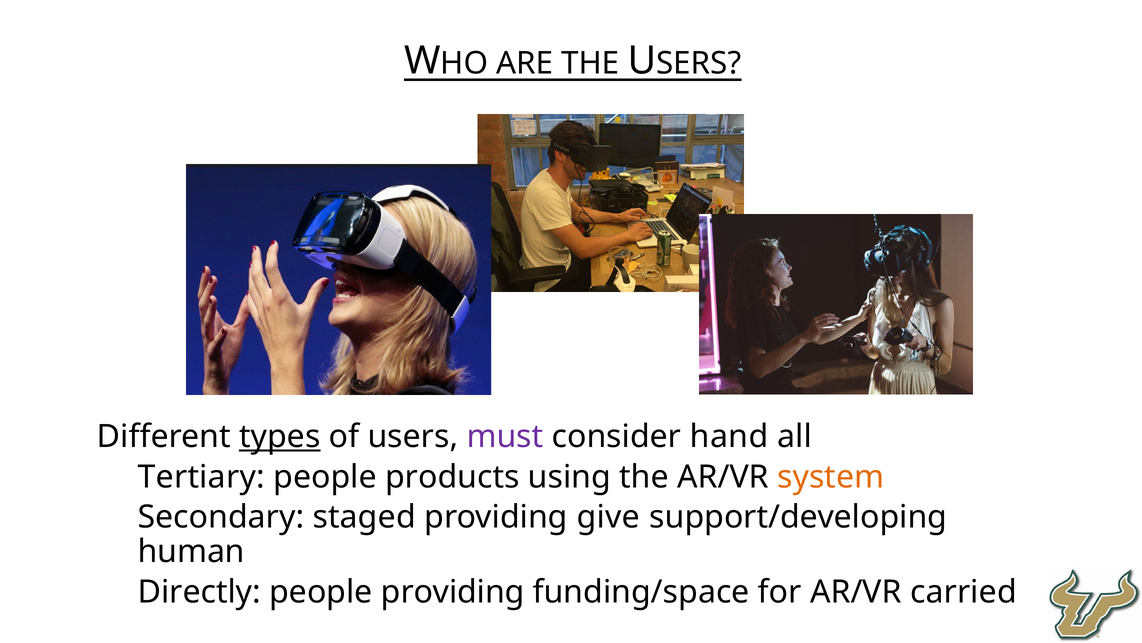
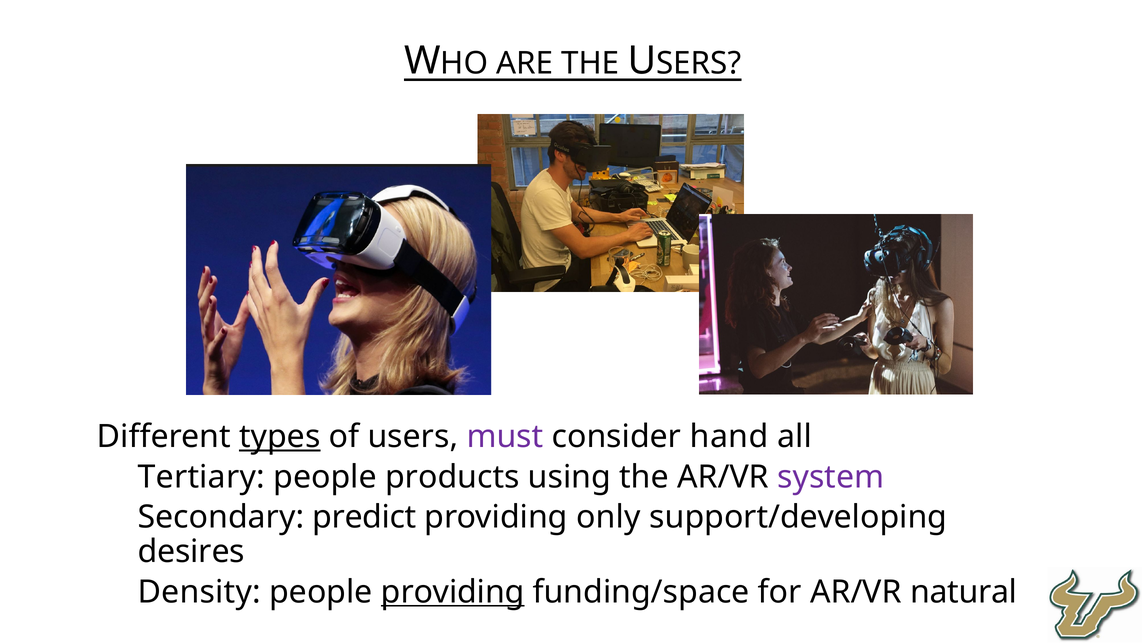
system colour: orange -> purple (831, 476)
staged: staged -> predict (364, 517)
give: give -> only (608, 517)
human: human -> desires (191, 551)
Directly: Directly -> Density (199, 591)
providing underline: none -> present (453, 591)
carried: carried -> natural (964, 591)
